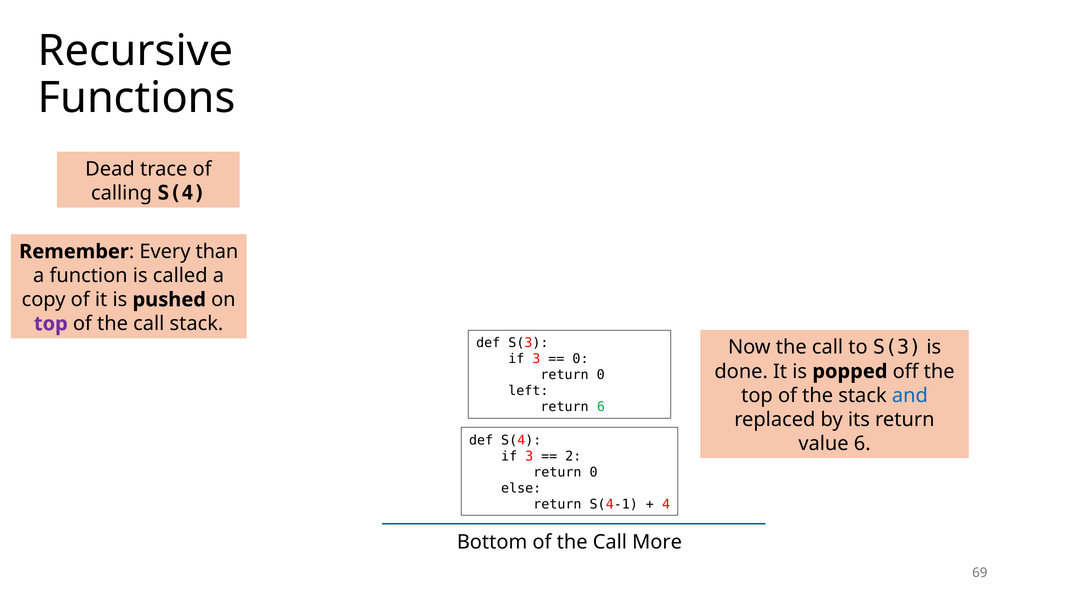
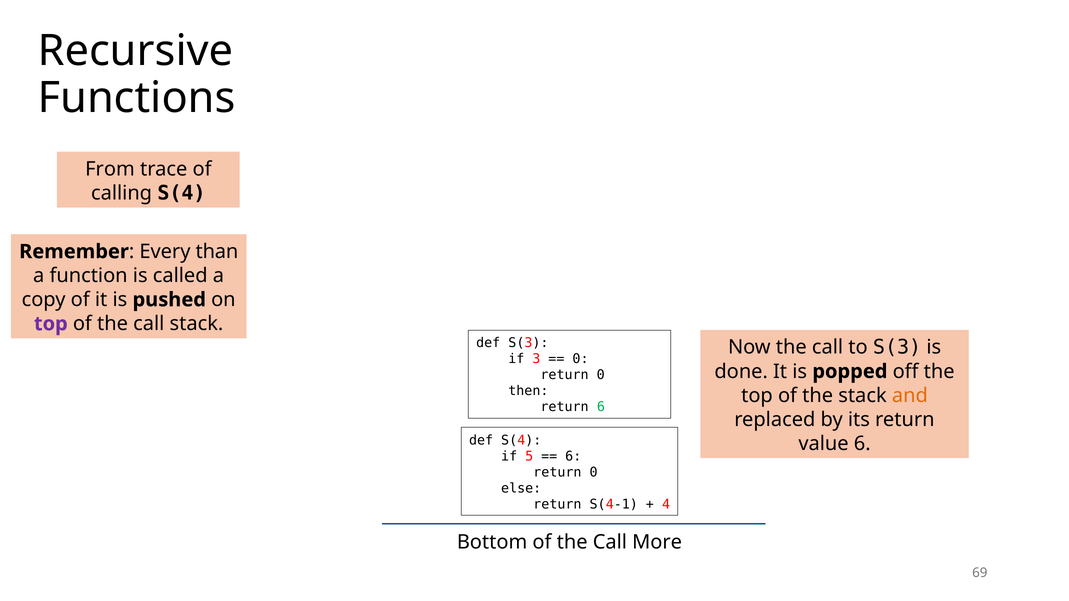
Dead: Dead -> From (110, 169)
left: left -> then (528, 391)
and colour: blue -> orange (910, 396)
3: 3 -> 5 (529, 457)
2: 2 -> 6 (573, 457)
